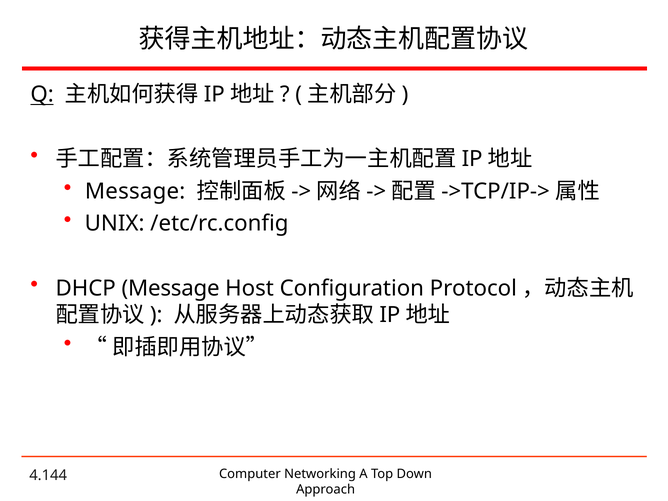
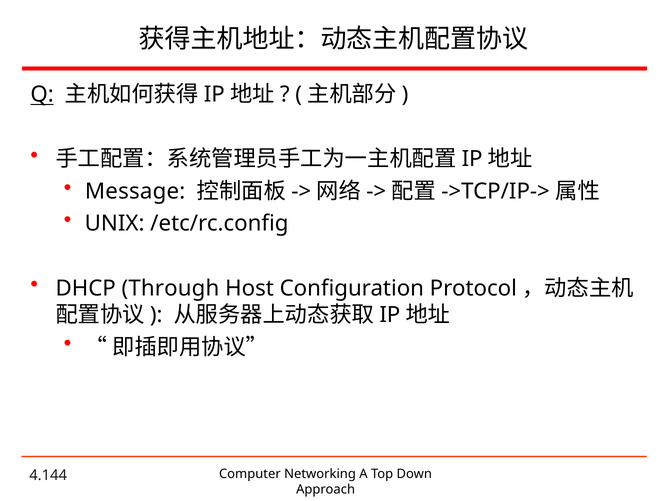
DHCP Message: Message -> Through (170, 288)
